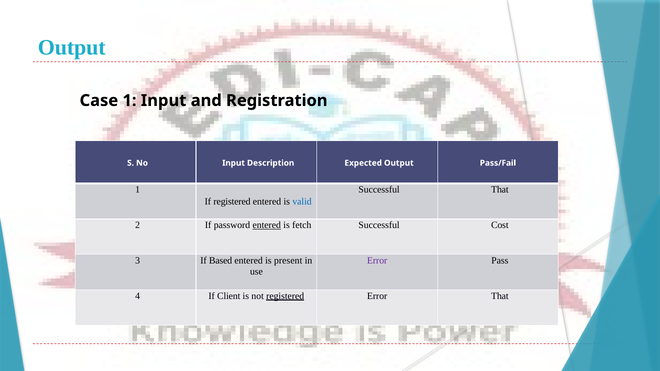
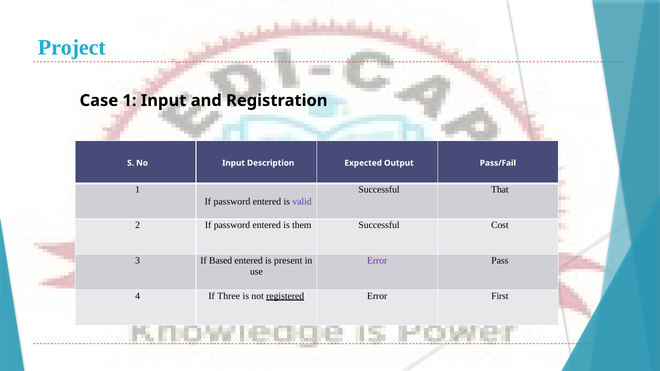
Output: Output -> Project (72, 48)
registered: registered -> password (232, 202)
valid colour: blue -> purple (302, 202)
entered underline: present -> none (267, 225)
fetch: fetch -> them (302, 225)
Client: Client -> Three (229, 296)
Error That: That -> First (500, 296)
